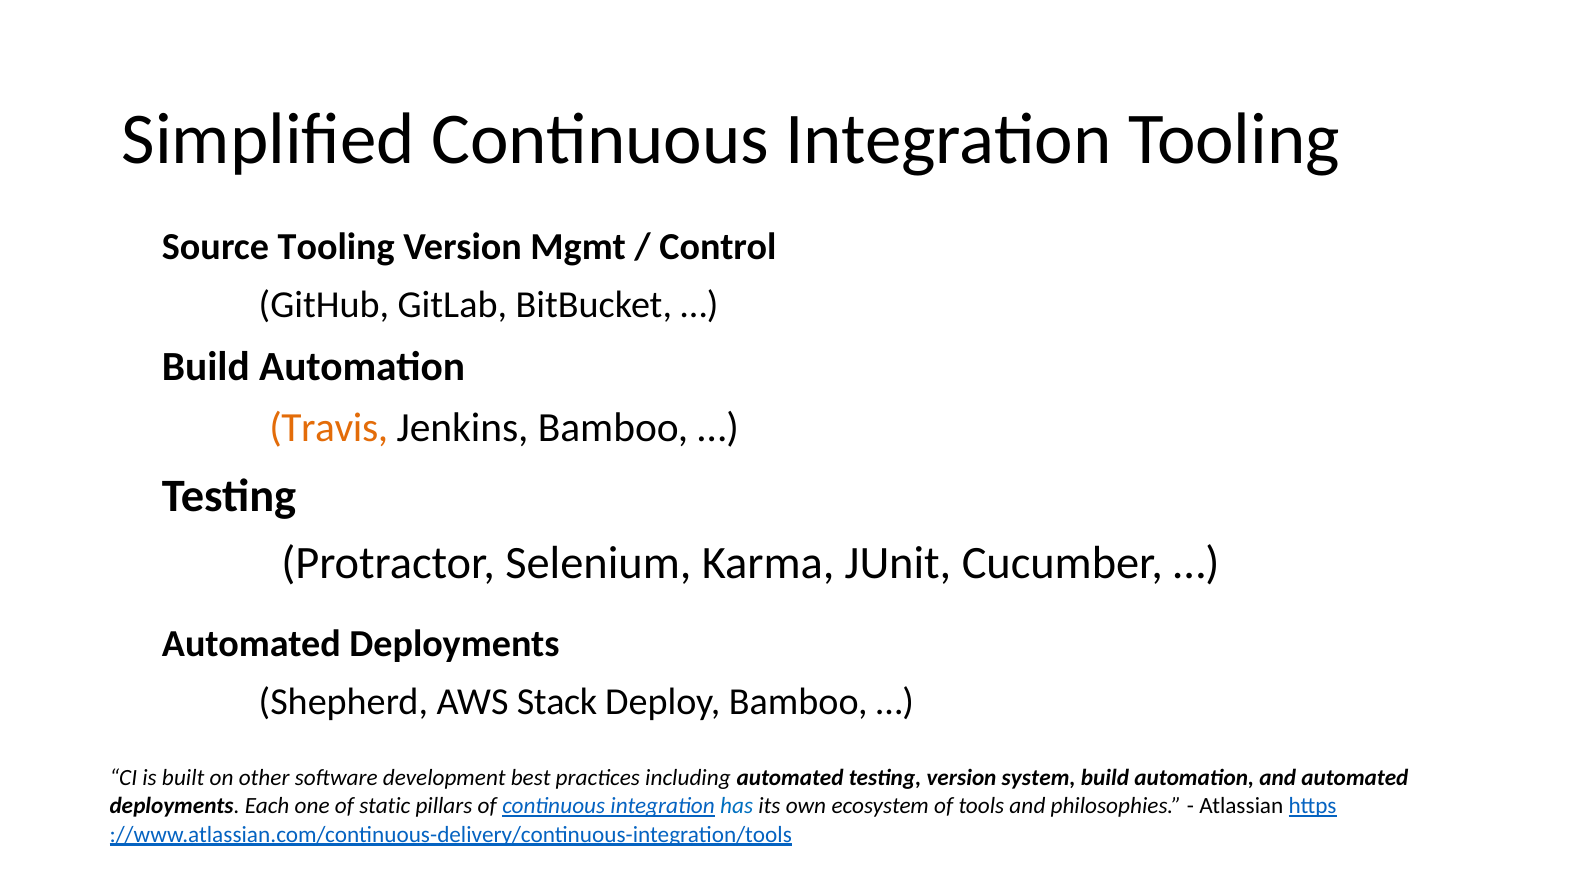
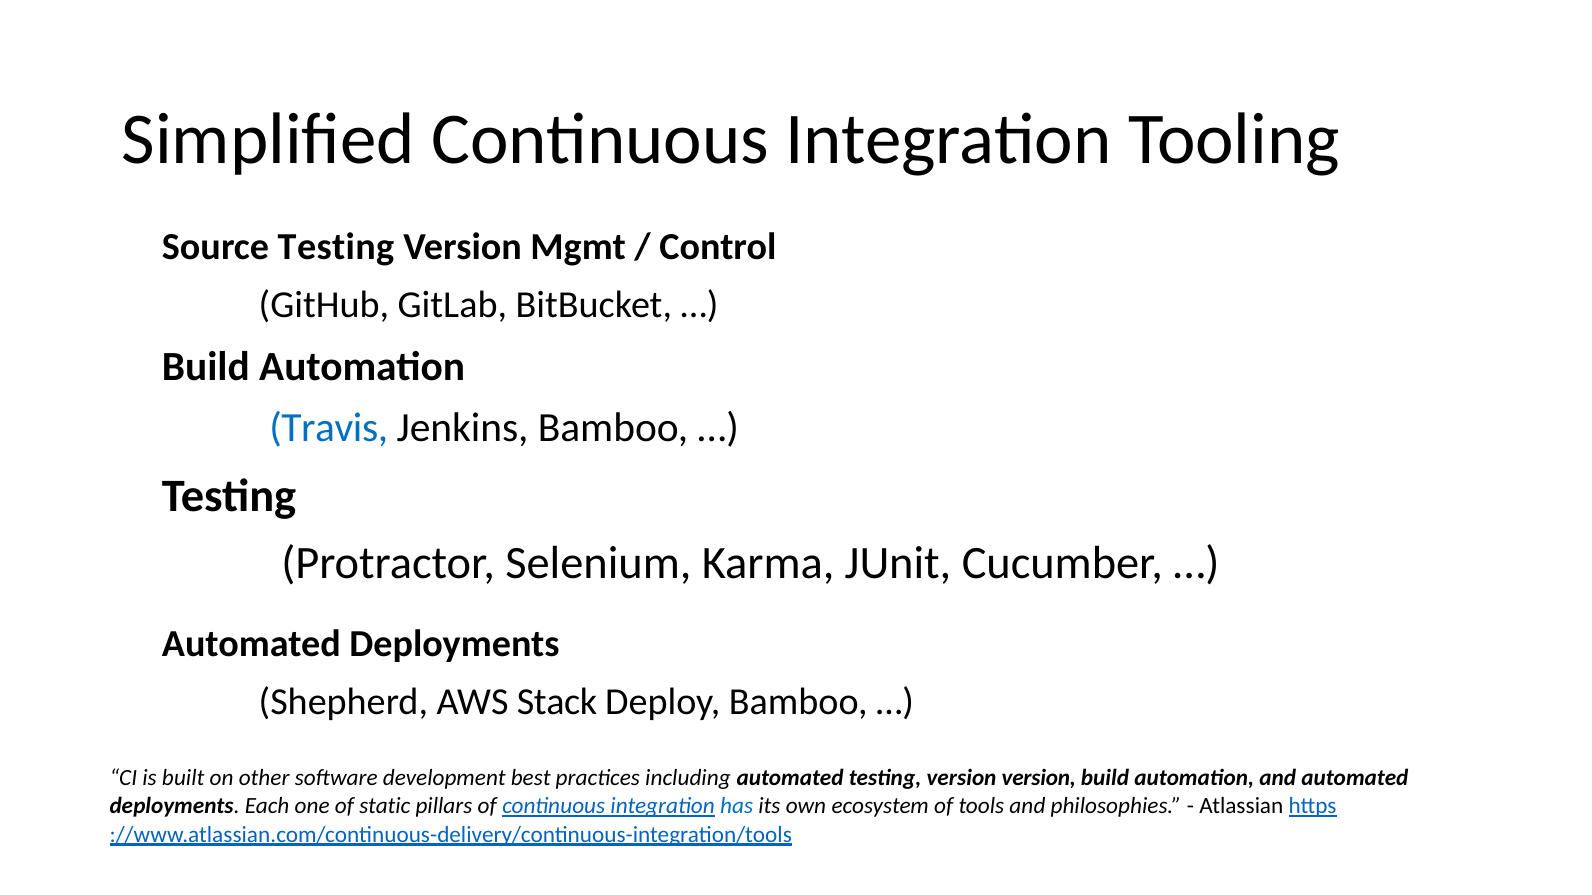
Source Tooling: Tooling -> Testing (336, 247)
Travis colour: orange -> blue (329, 428)
version system: system -> version (1039, 779)
